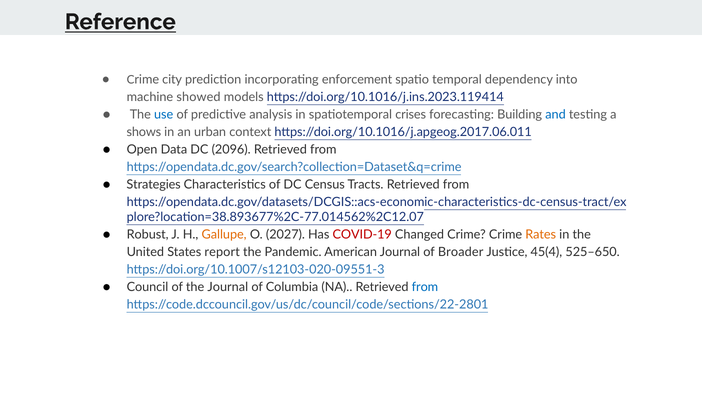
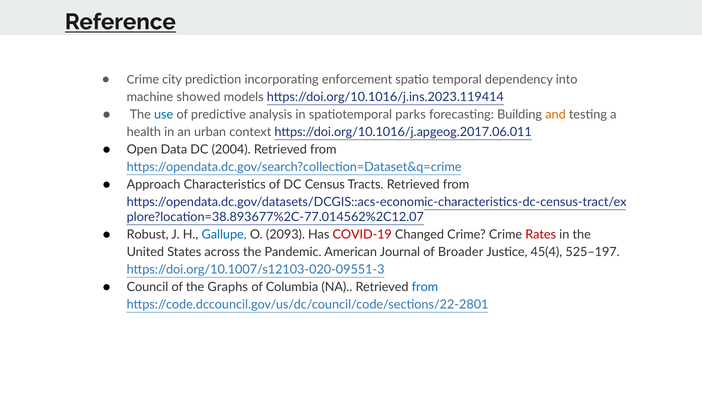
crises: crises -> parks (411, 115)
and colour: blue -> orange (556, 115)
shows: shows -> health (144, 132)
2096: 2096 -> 2004 (231, 150)
Strategies: Strategies -> Approach (154, 185)
Gallupe colour: orange -> blue (224, 235)
2027: 2027 -> 2093 (285, 235)
Rates colour: orange -> red (541, 235)
report: report -> across (222, 252)
525–650: 525–650 -> 525–197 (593, 252)
the Journal: Journal -> Graphs (228, 287)
